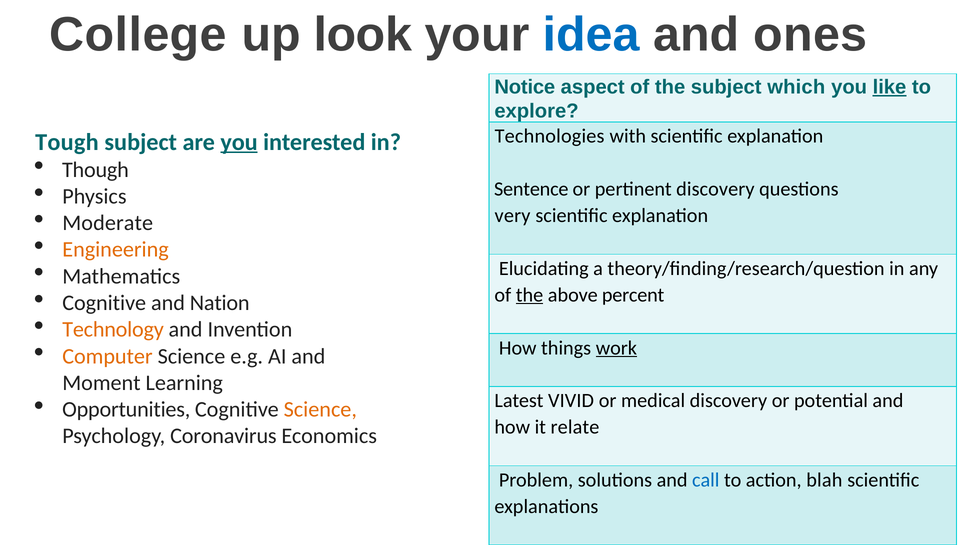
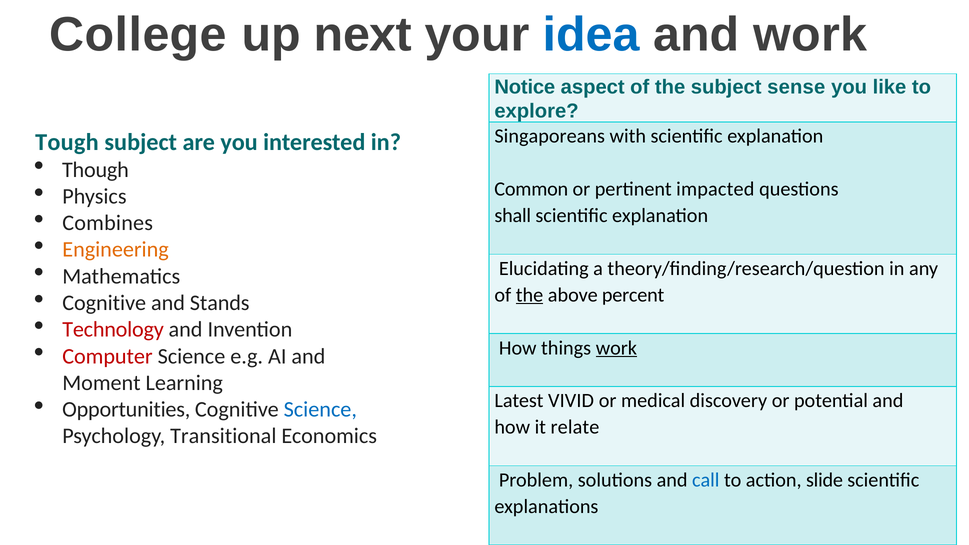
look: look -> next (363, 35)
and ones: ones -> work (810, 35)
which: which -> sense (796, 87)
like underline: present -> none (889, 87)
Technologies: Technologies -> Singaporeans (550, 136)
you underline: present -> none (239, 142)
Sentence: Sentence -> Common (531, 189)
pertinent discovery: discovery -> impacted (715, 189)
very: very -> shall (513, 216)
Moderate: Moderate -> Combines (108, 223)
Nation: Nation -> Stands (220, 303)
Technology colour: orange -> red (113, 330)
Computer colour: orange -> red (107, 356)
Science colour: orange -> blue (320, 410)
Coronavirus: Coronavirus -> Transitional (223, 436)
blah: blah -> slide (825, 480)
